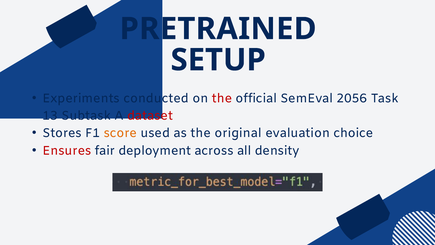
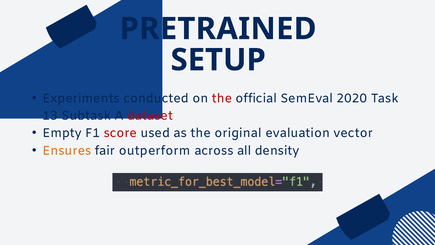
2056: 2056 -> 2020 (352, 98)
Stores: Stores -> Empty (62, 133)
score colour: orange -> red (120, 133)
choice: choice -> vector (353, 133)
Ensures colour: red -> orange (67, 150)
deployment: deployment -> outperform (155, 150)
